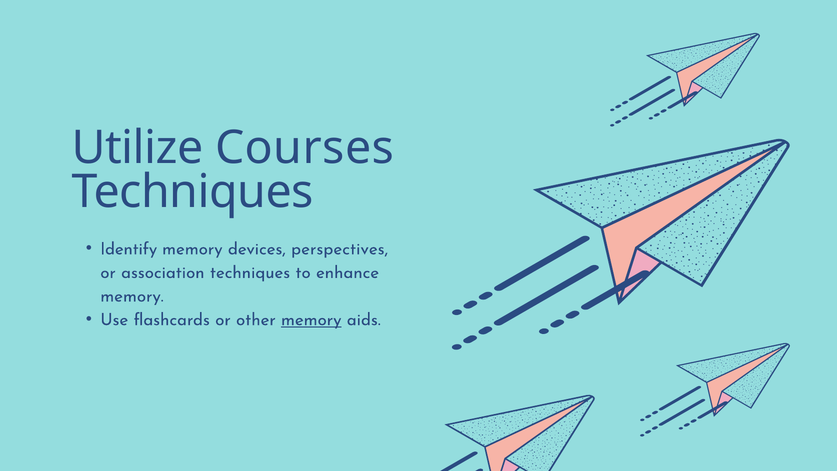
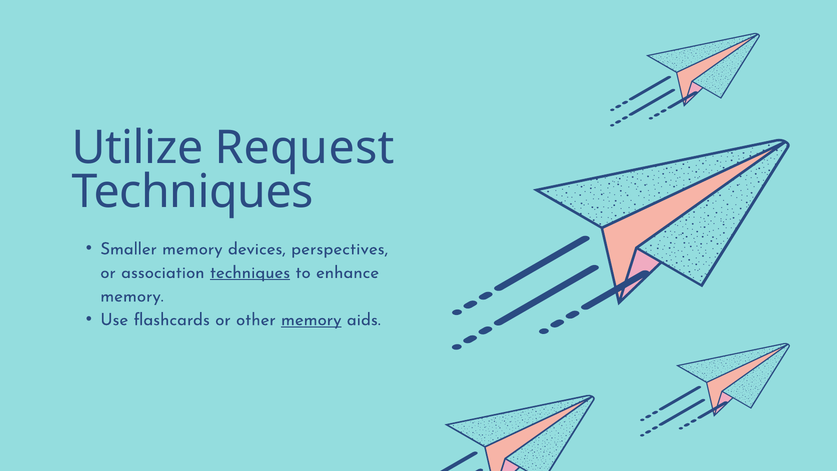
Courses: Courses -> Request (305, 148)
Identify: Identify -> Smaller (129, 249)
techniques underline: none -> present (250, 272)
